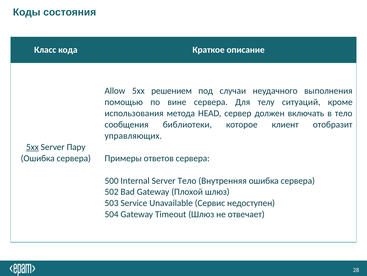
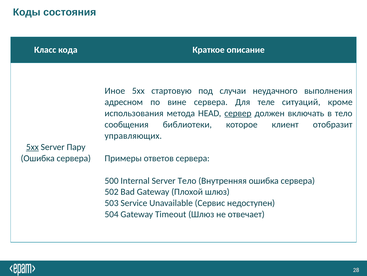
Allow: Allow -> Иное (115, 91)
решением: решением -> стартовую (172, 91)
помощью: помощью -> адресном (124, 102)
телу: телу -> теле (266, 102)
сервер underline: none -> present (238, 113)
